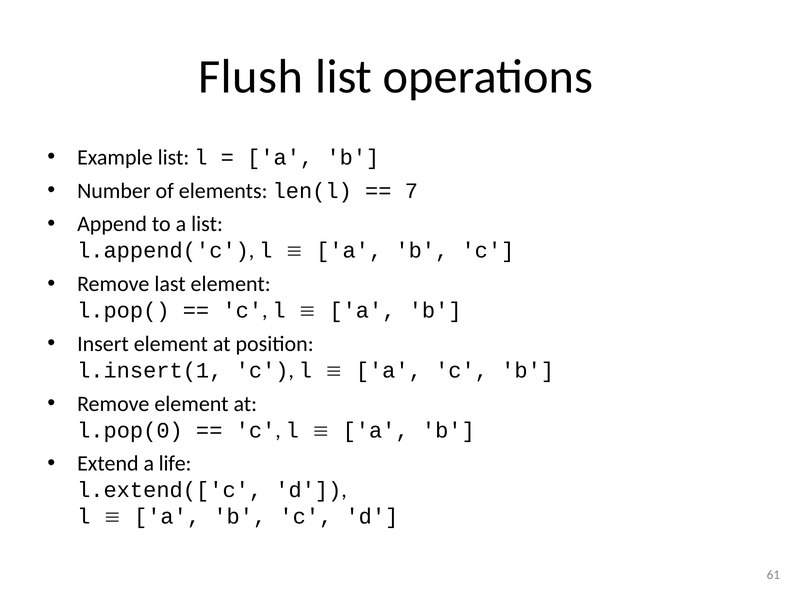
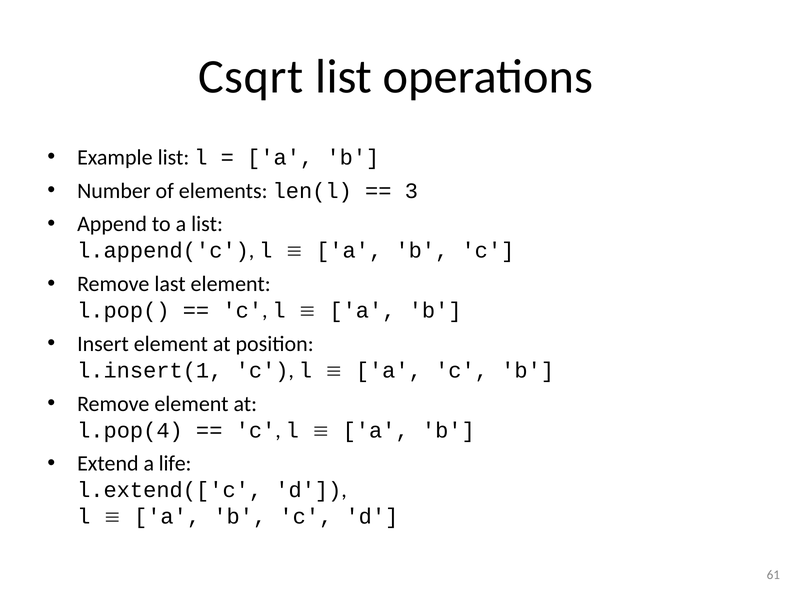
Flush: Flush -> Csqrt (251, 77)
7: 7 -> 3 (411, 191)
l.pop(0: l.pop(0 -> l.pop(4 (130, 430)
